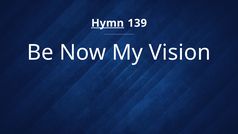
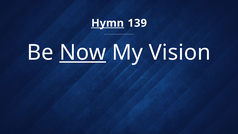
Now underline: none -> present (83, 53)
